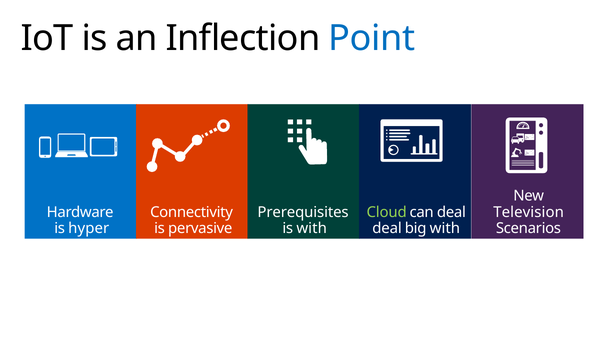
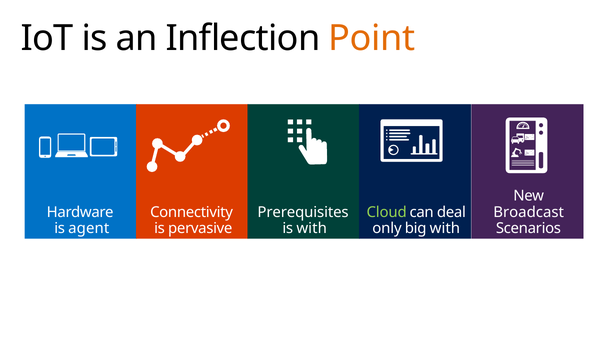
Point colour: blue -> orange (372, 38)
Television: Television -> Broadcast (529, 212)
hyper: hyper -> agent (89, 228)
deal: deal -> only (387, 228)
